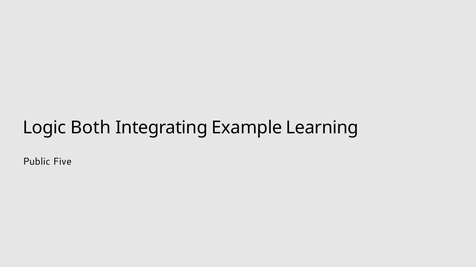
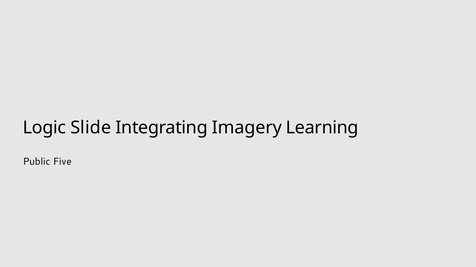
Both: Both -> Slide (91, 128)
Example: Example -> Imagery (247, 128)
